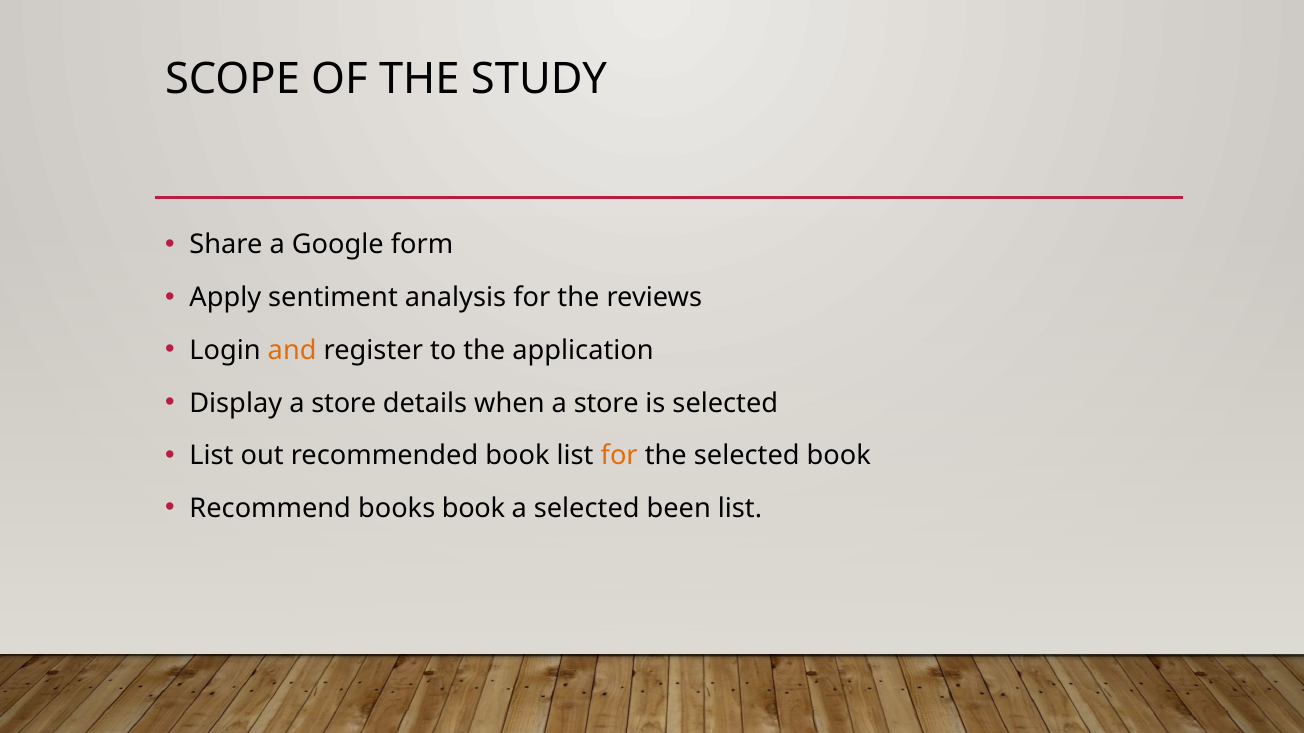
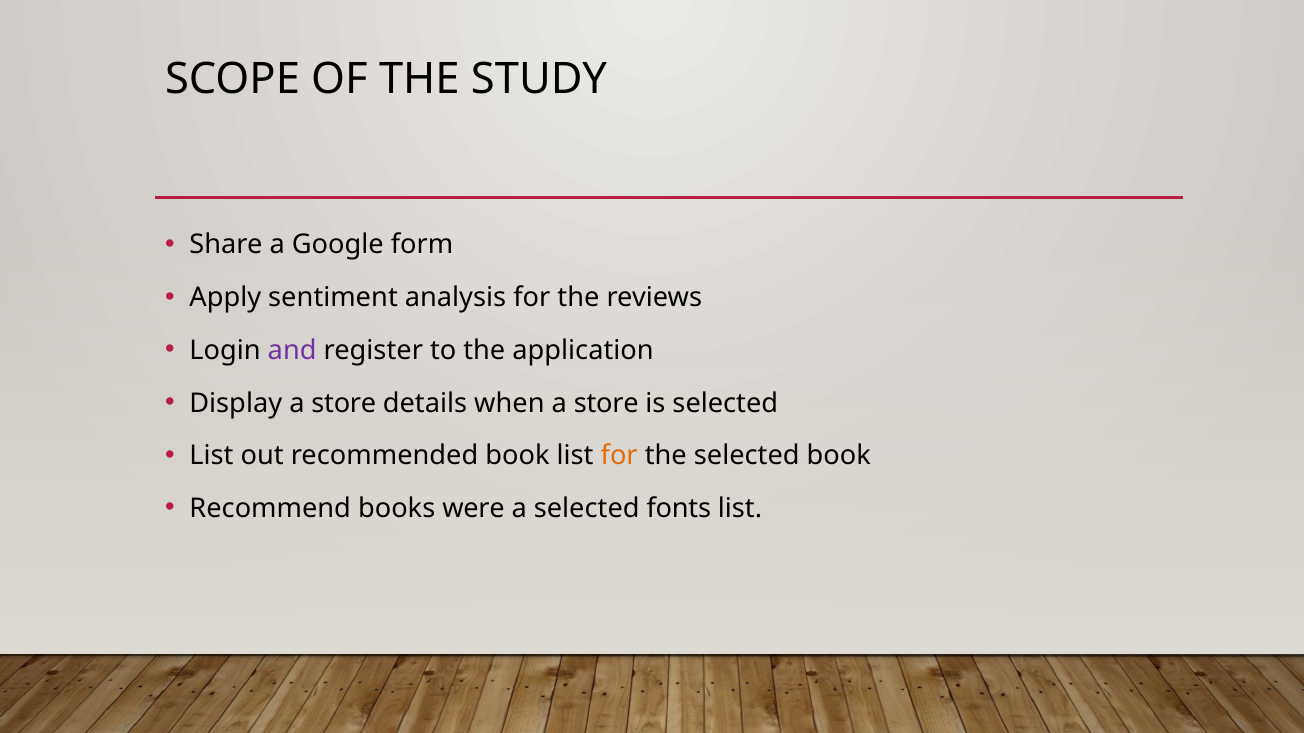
and colour: orange -> purple (292, 351)
books book: book -> were (474, 509)
been: been -> fonts (679, 509)
